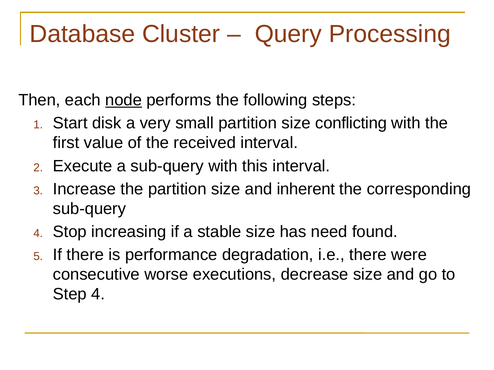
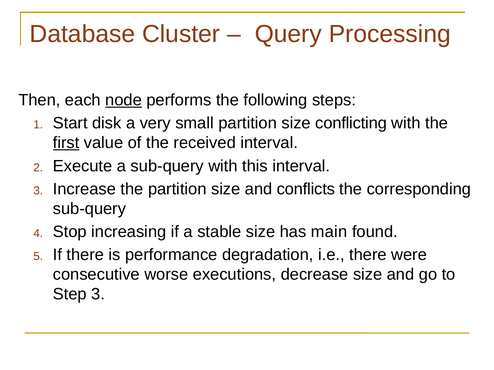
first underline: none -> present (66, 143)
inherent: inherent -> conflicts (306, 189)
need: need -> main (329, 232)
Step 4: 4 -> 3 (98, 295)
